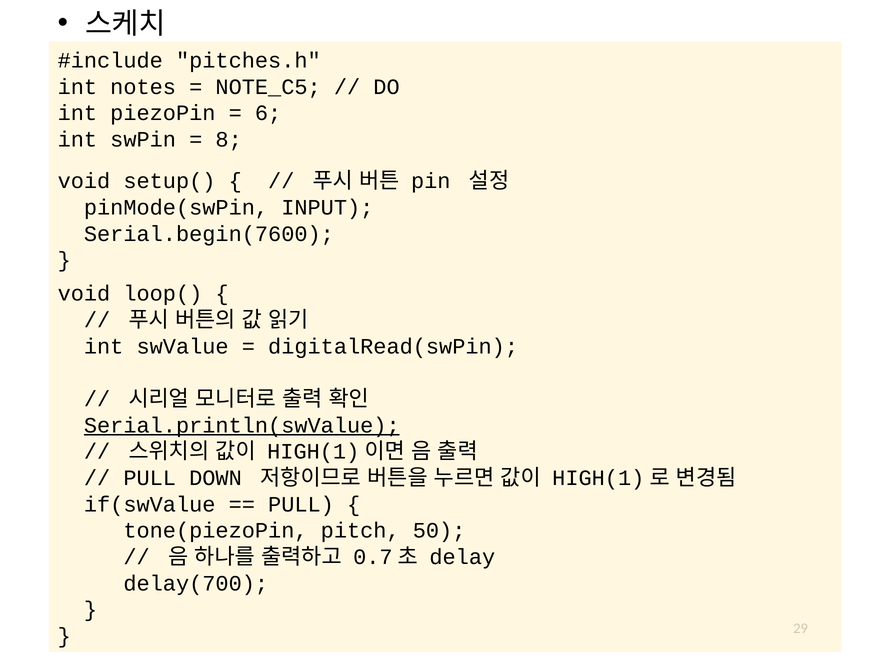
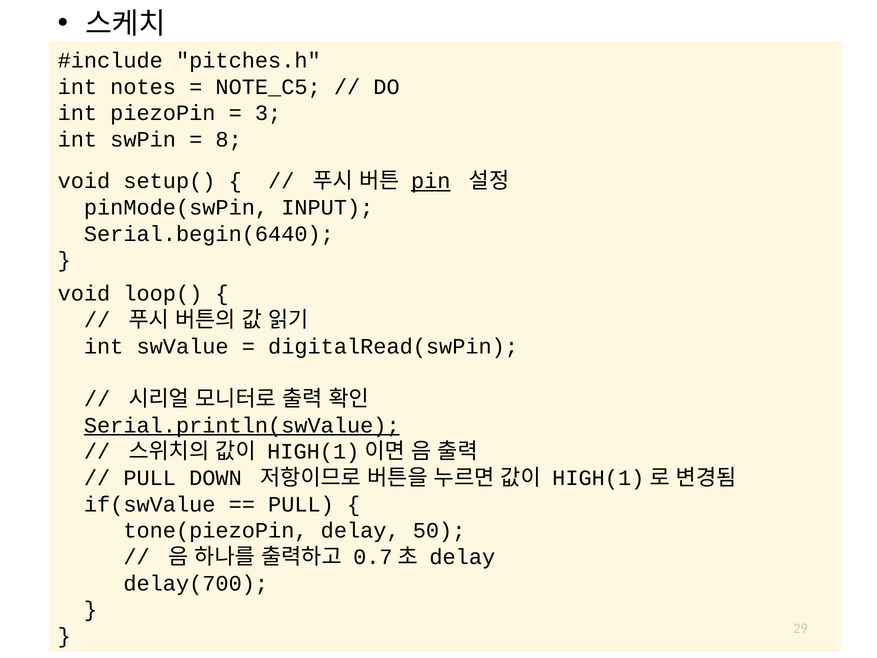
6: 6 -> 3 (268, 113)
pin underline: none -> present (431, 181)
Serial.begin(7600: Serial.begin(7600 -> Serial.begin(6440 (209, 234)
tone(piezoPin pitch: pitch -> delay (360, 530)
